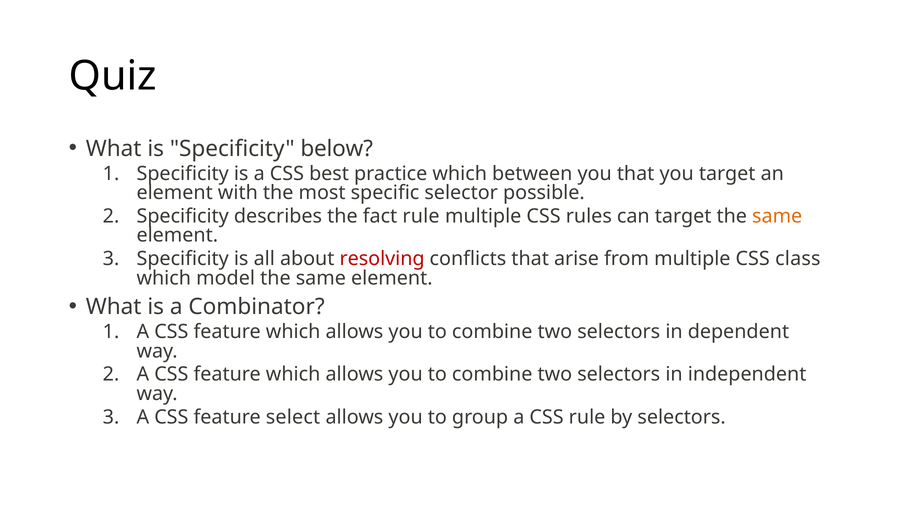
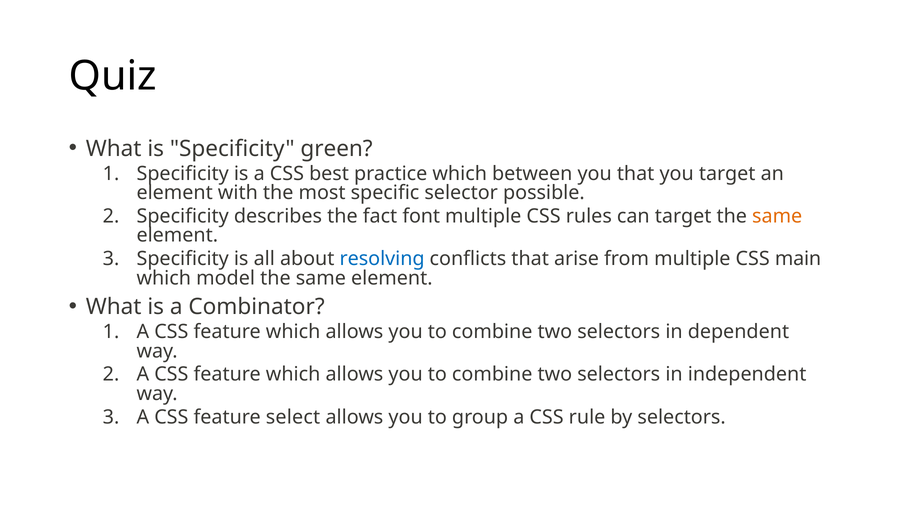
below: below -> green (337, 149)
fact rule: rule -> font (421, 216)
resolving colour: red -> blue (382, 259)
class: class -> main (798, 259)
